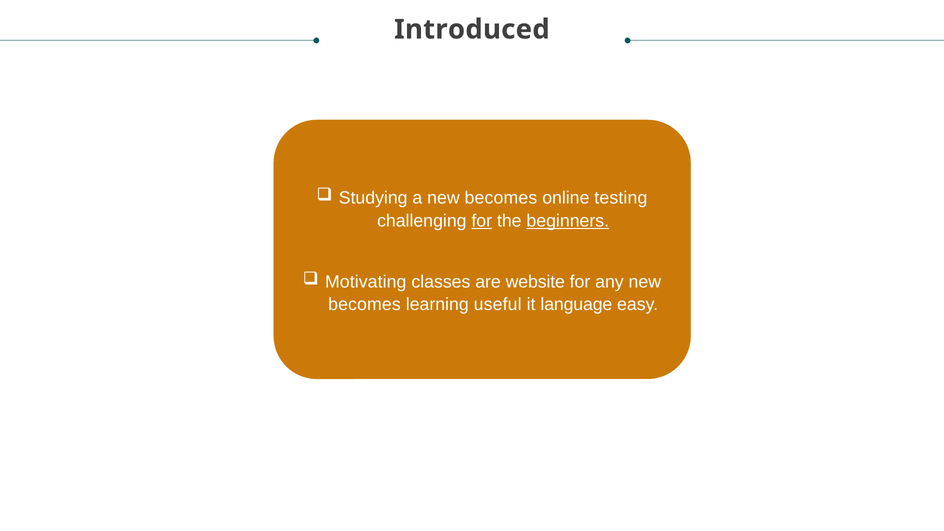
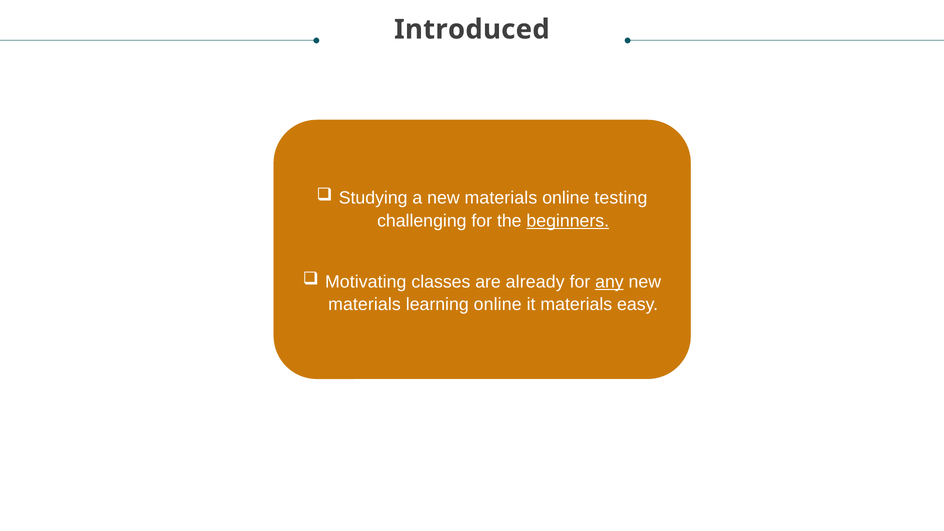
a new becomes: becomes -> materials (501, 198)
for underline: present -> none (482, 221)
website: website -> already (535, 282)
any underline: none -> present (609, 282)
becomes: becomes -> materials (364, 305)
learning useful: useful -> online (498, 305)
it language: language -> materials (576, 305)
